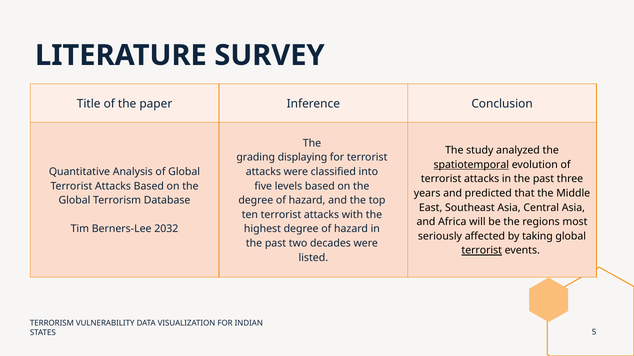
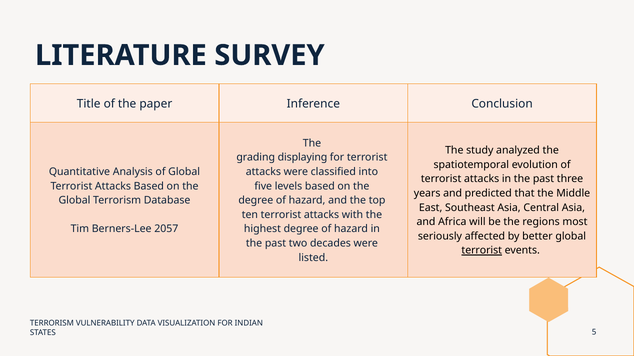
spatiotemporal underline: present -> none (471, 165)
2032: 2032 -> 2057 (166, 229)
taking: taking -> better (537, 237)
